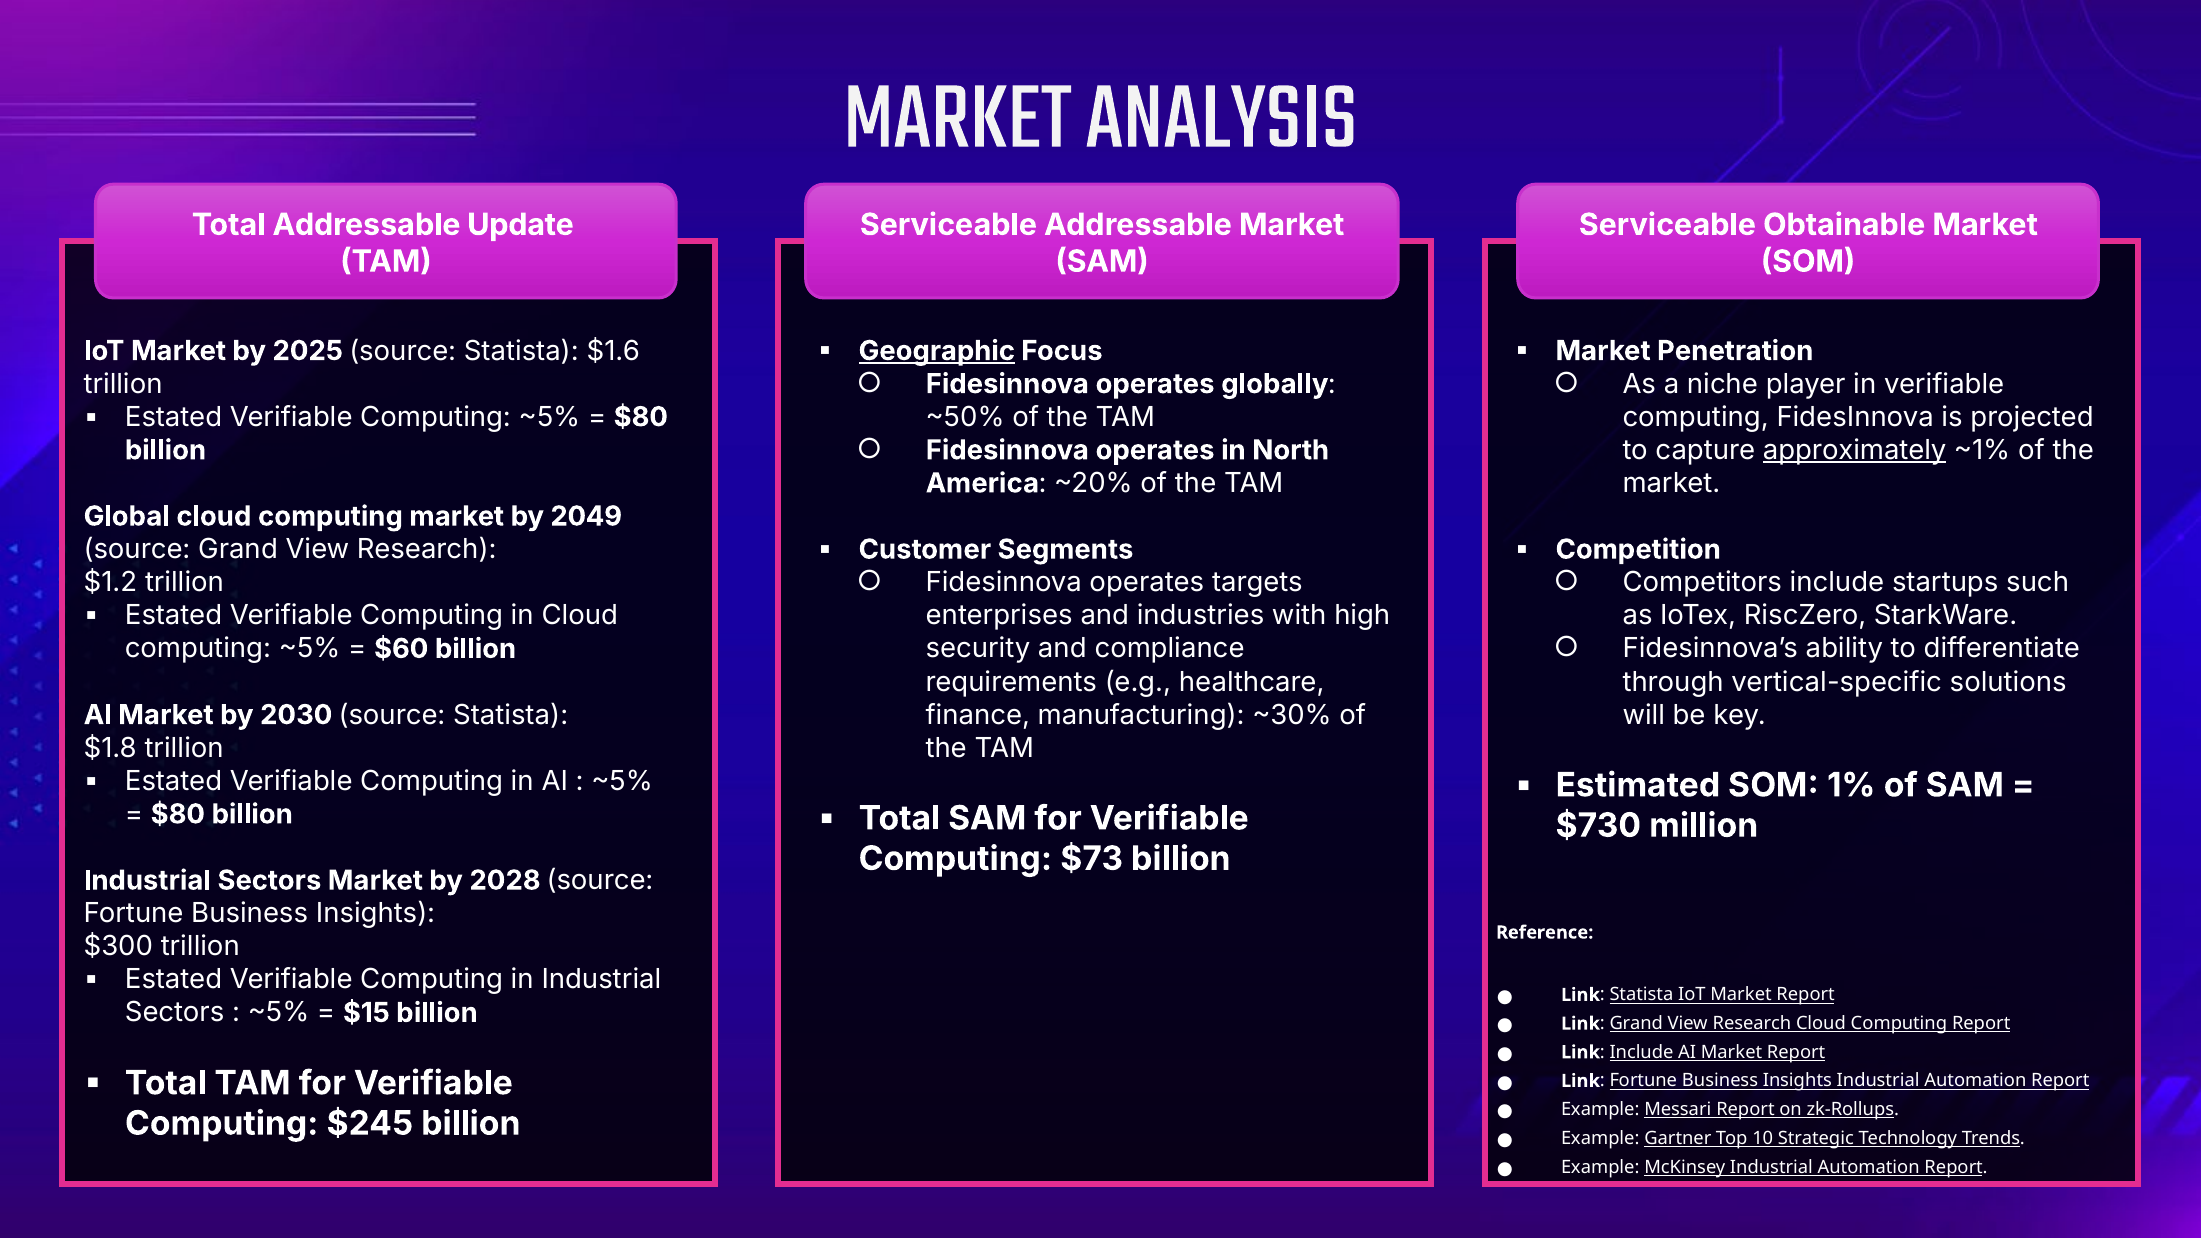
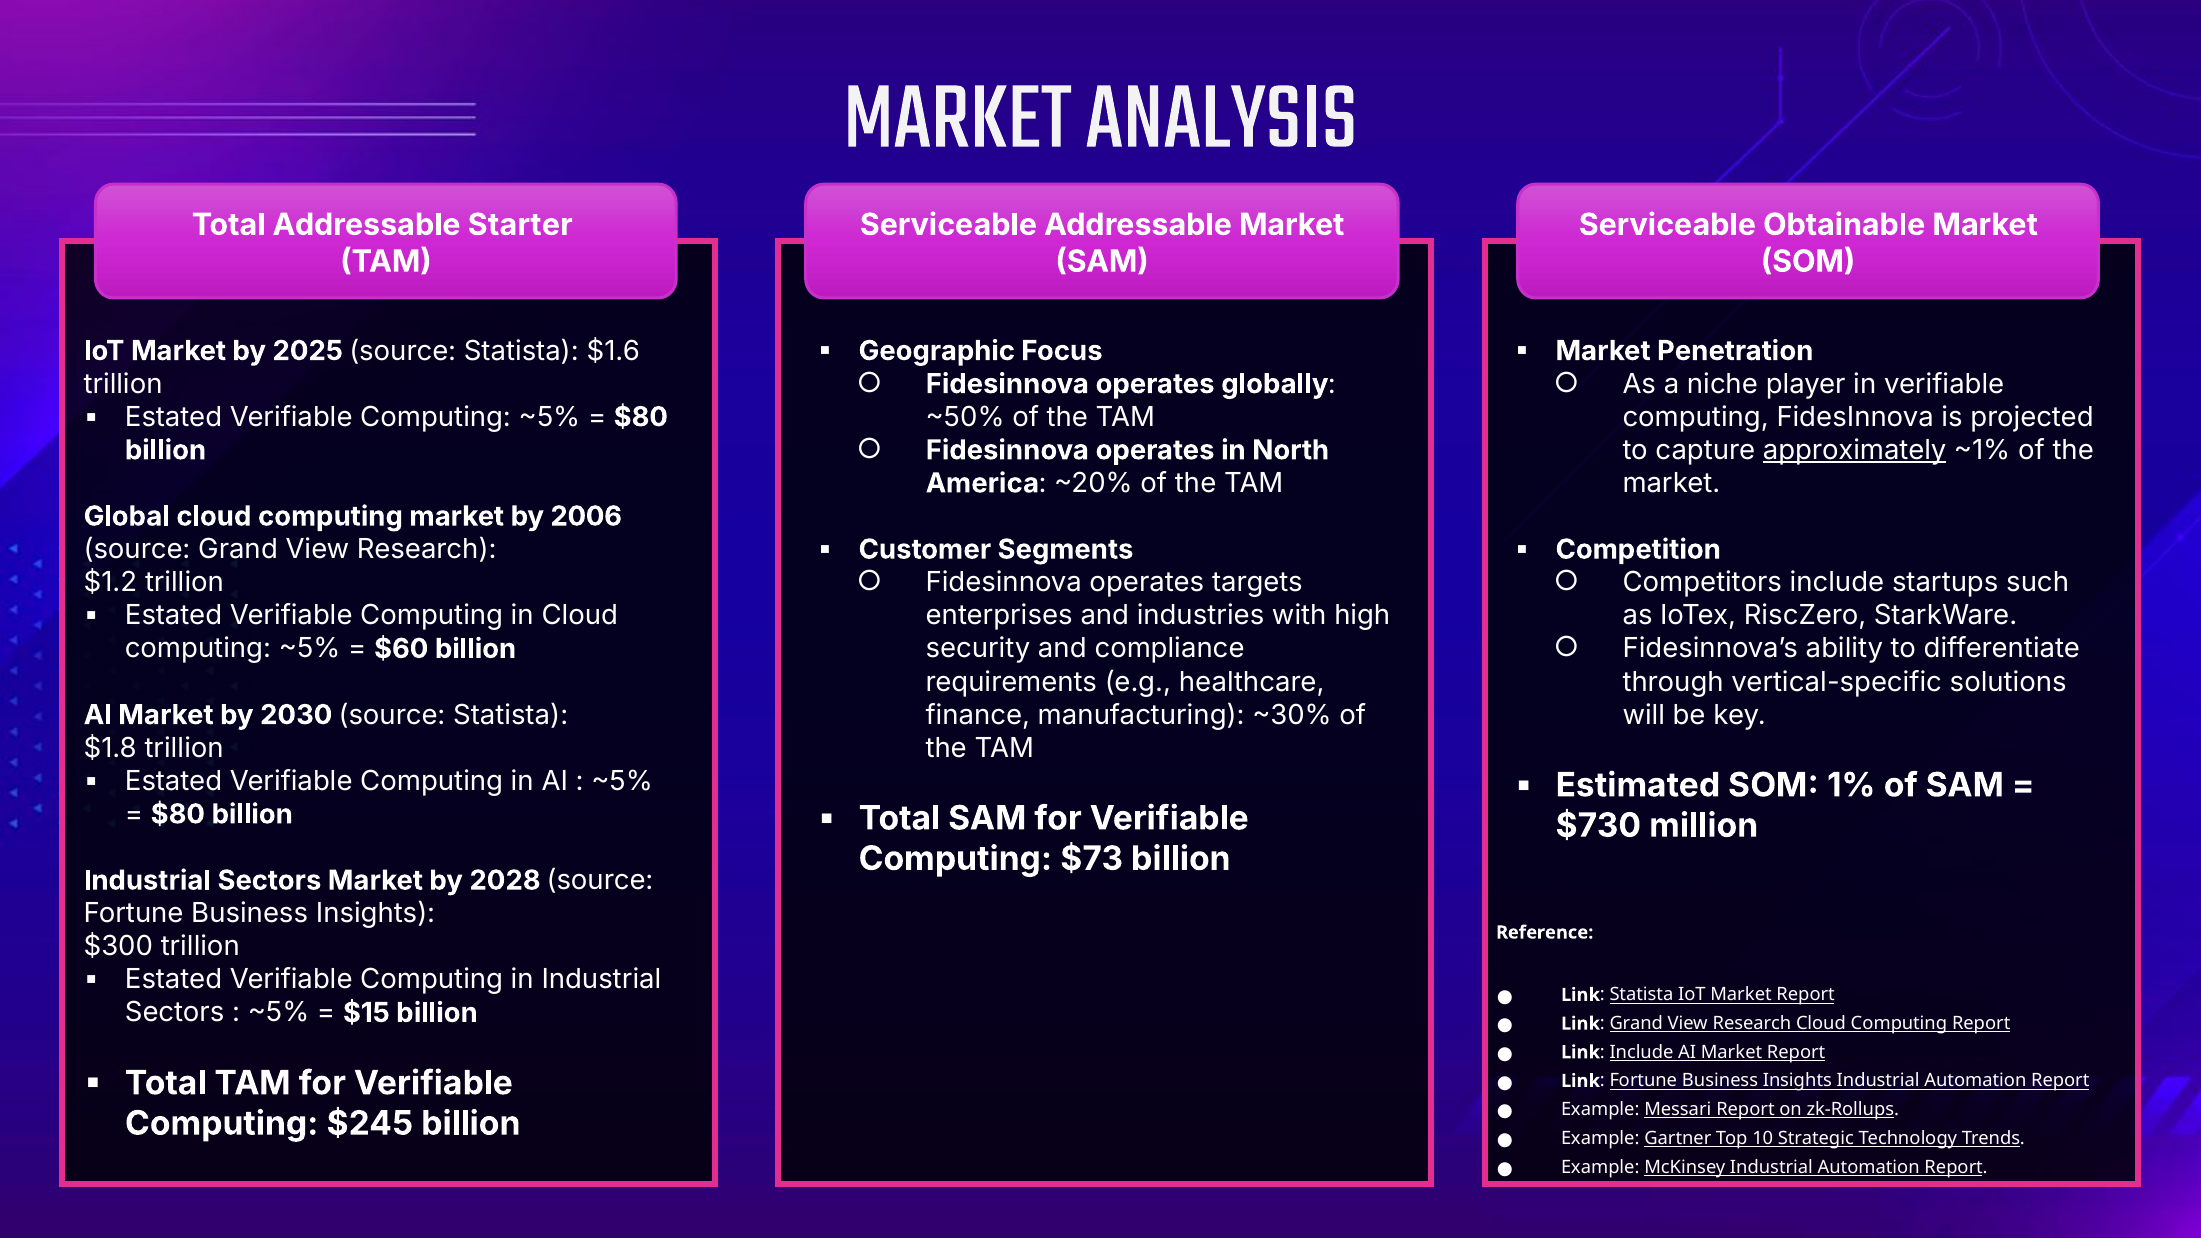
Update: Update -> Starter (520, 225)
Geographic underline: present -> none (937, 351)
2049: 2049 -> 2006 (586, 516)
